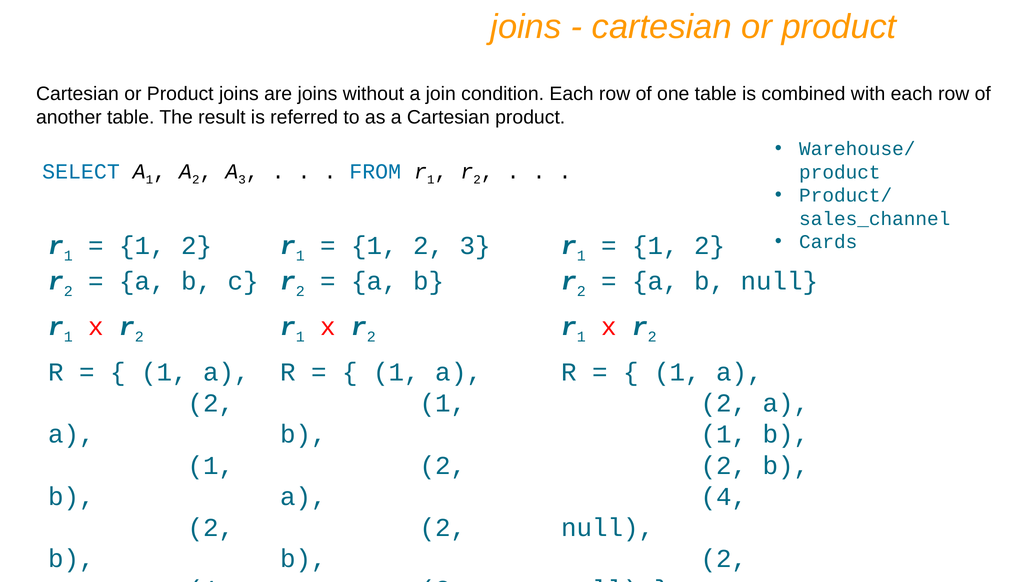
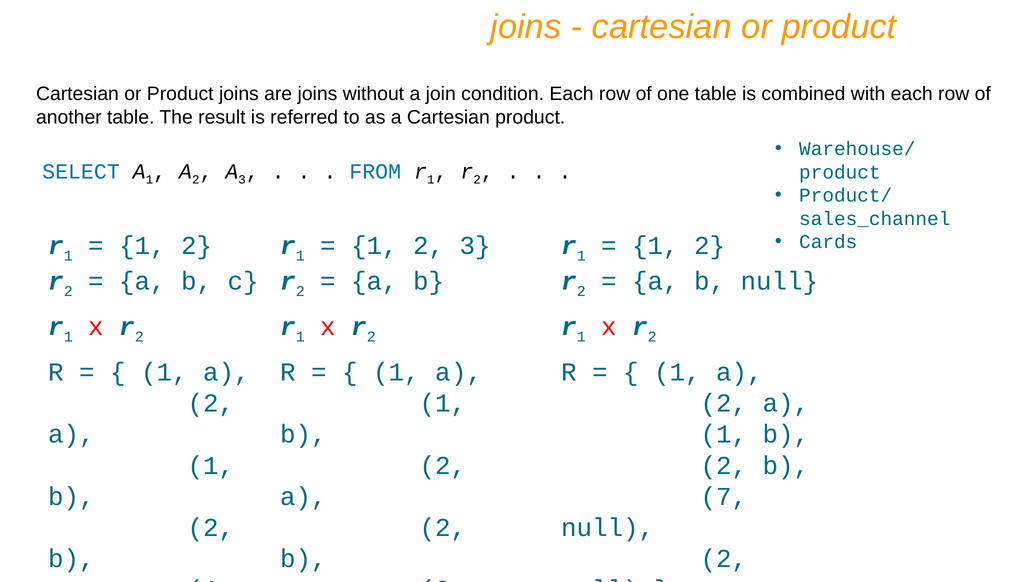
4: 4 -> 7 (724, 496)
